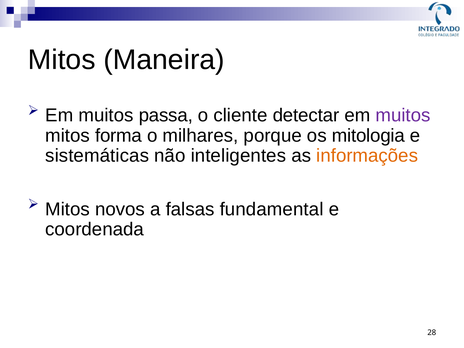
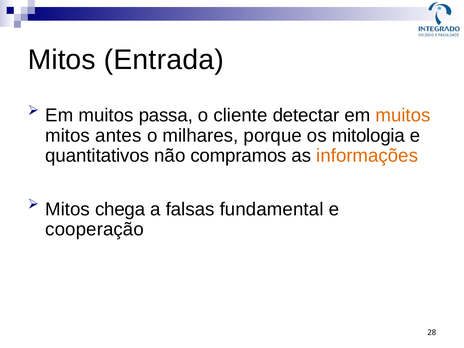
Maneira: Maneira -> Entrada (164, 60)
muitos colour: purple -> orange (403, 115)
forma: forma -> antes (118, 136)
sistemáticas: sistemáticas -> quantitativos (97, 156)
inteligentes: inteligentes -> compramos (239, 156)
novos: novos -> chega (120, 209)
coordenada: coordenada -> cooperação (95, 229)
